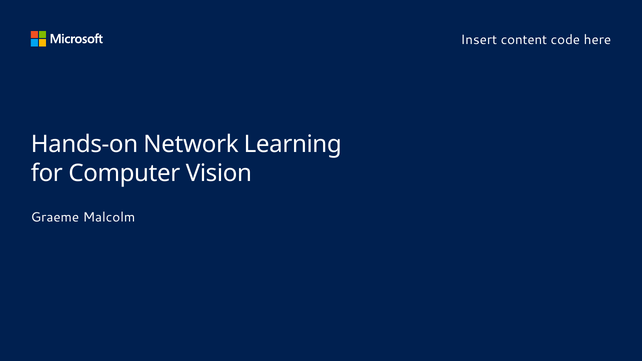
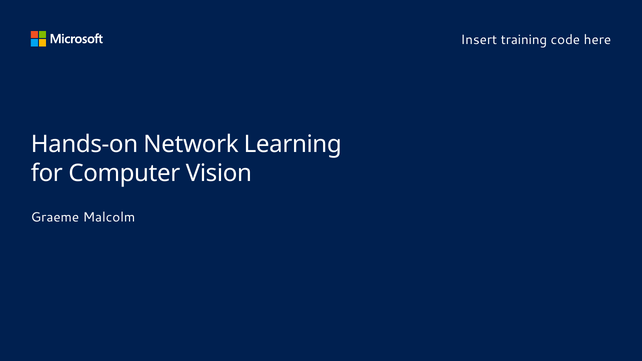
content: content -> training (524, 40)
